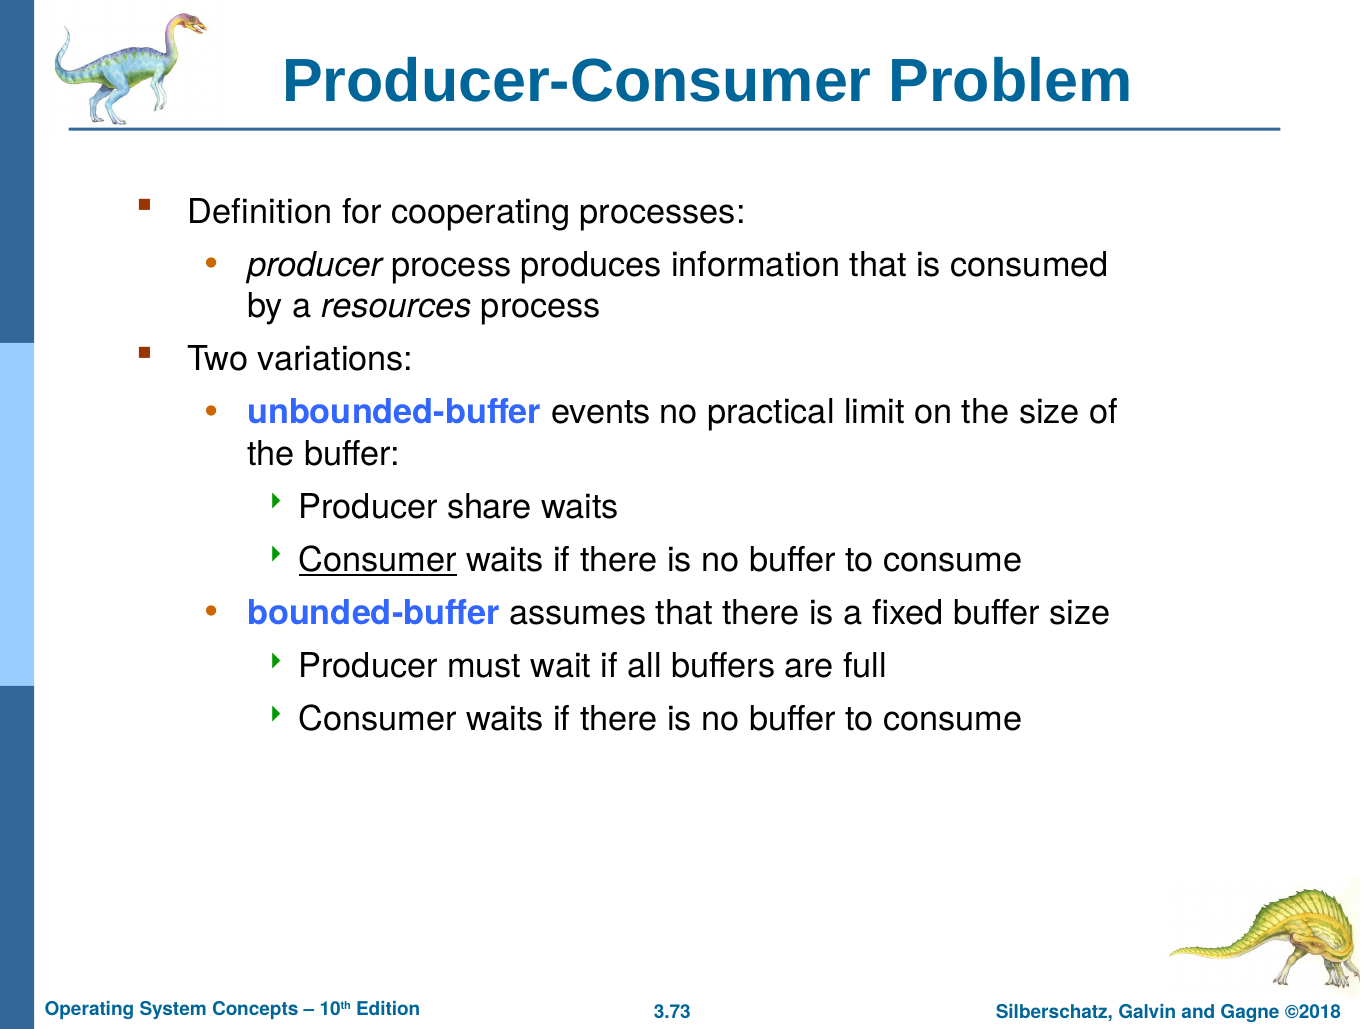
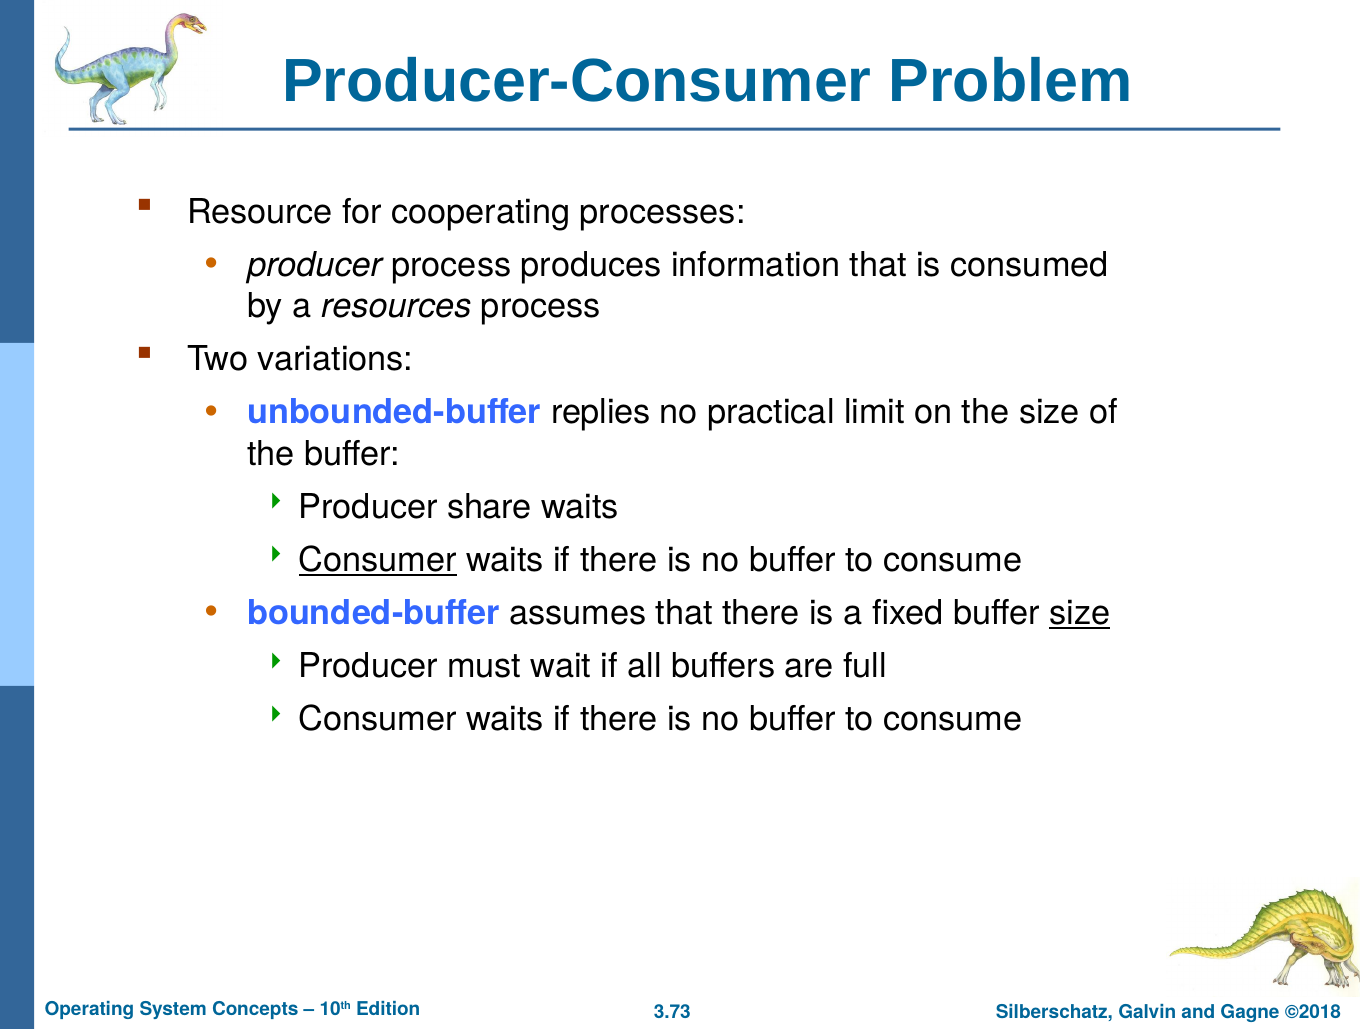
Definition: Definition -> Resource (260, 212)
events: events -> replies (601, 413)
size underline: none -> present (1080, 613)
